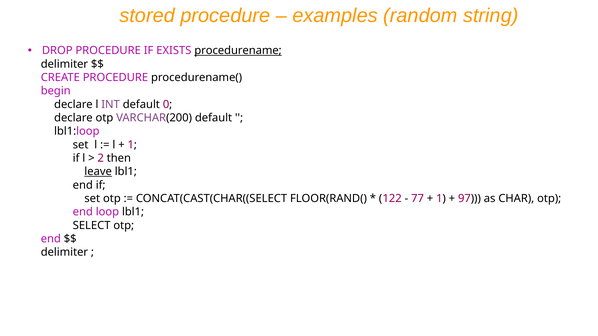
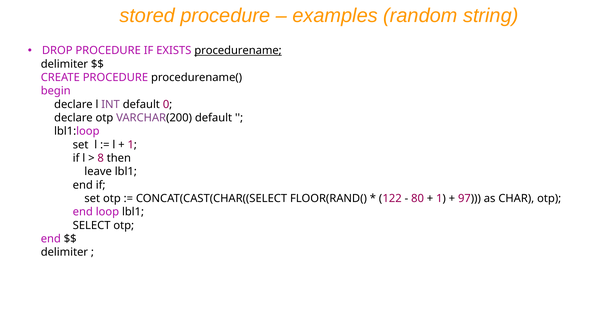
2: 2 -> 8 (101, 158)
leave underline: present -> none (98, 172)
77: 77 -> 80 (418, 199)
